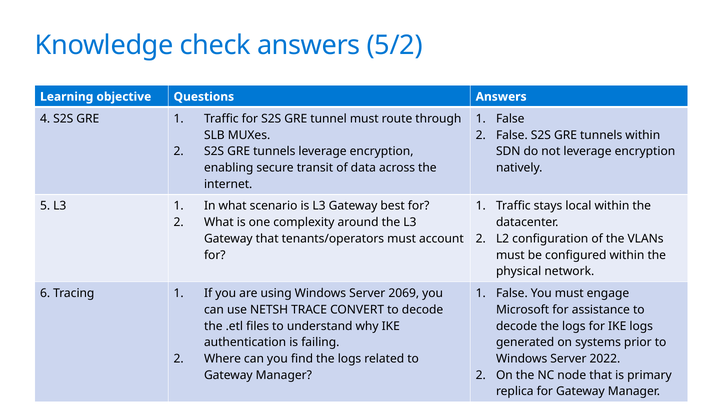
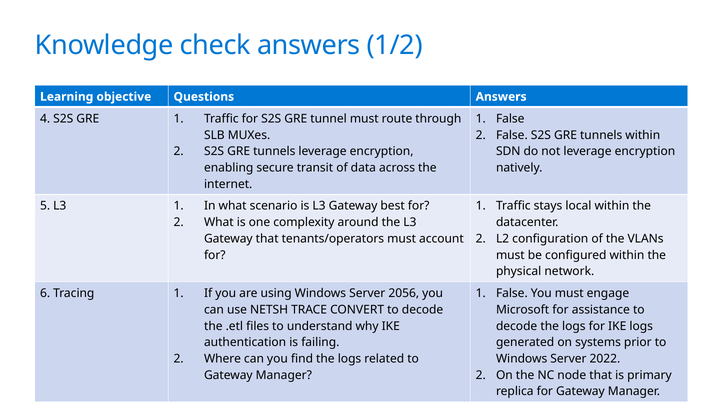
5/2: 5/2 -> 1/2 (395, 45)
2069: 2069 -> 2056 (404, 293)
